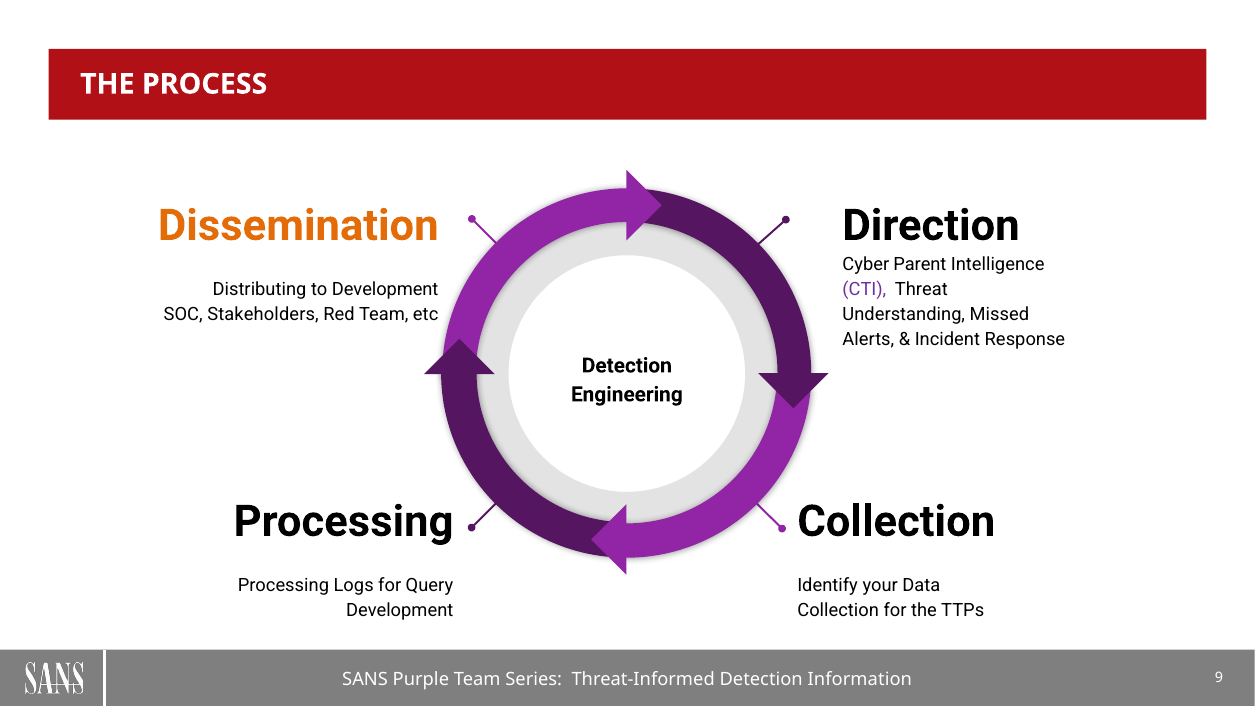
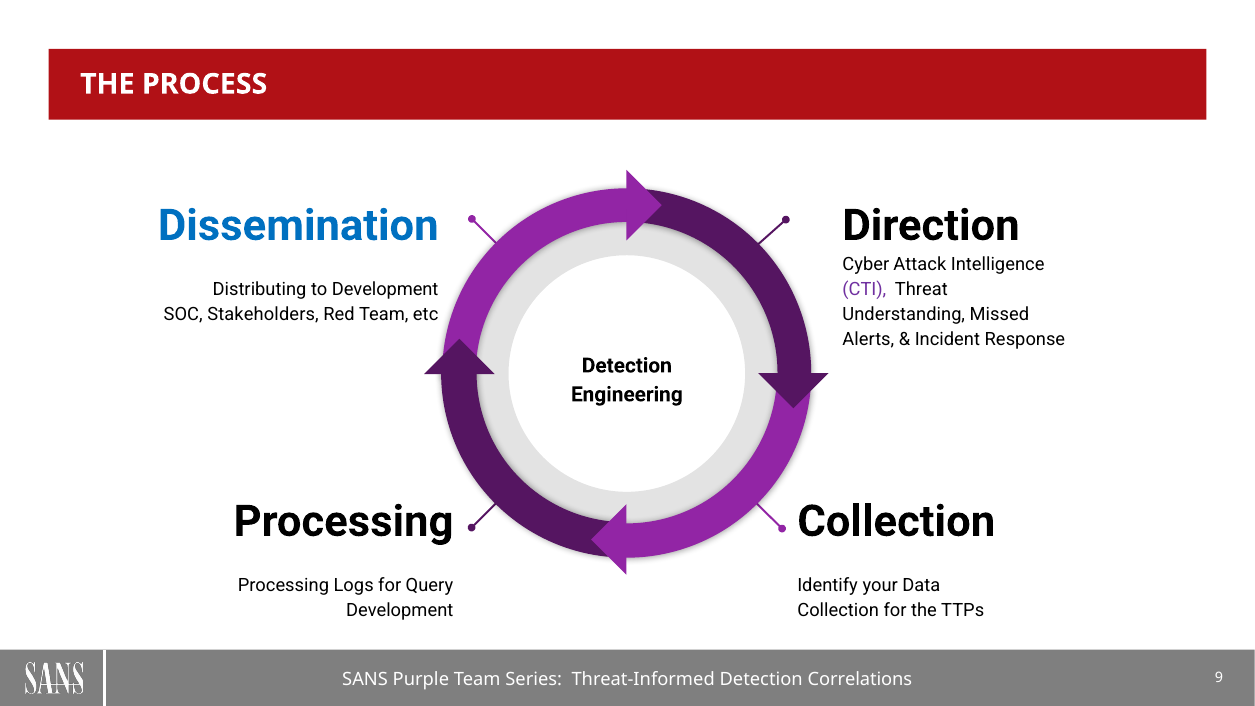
Dissemination colour: orange -> blue (298, 225)
Parent: Parent -> Attack (920, 264)
Information: Information -> Correlations (860, 679)
